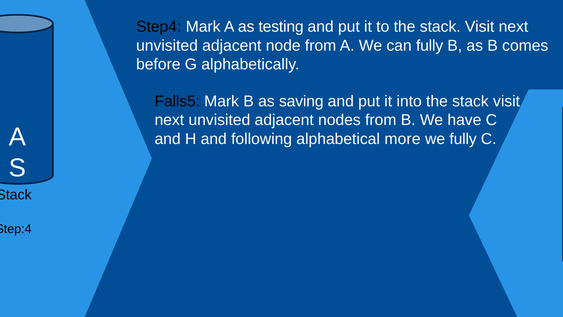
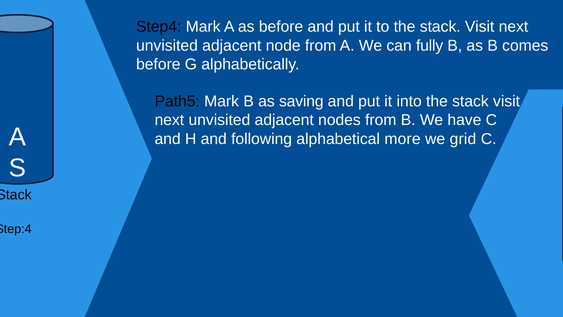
as testing: testing -> before (281, 27)
Falls5: Falls5 -> Path5 (177, 101)
we fully: fully -> grid (463, 139)
